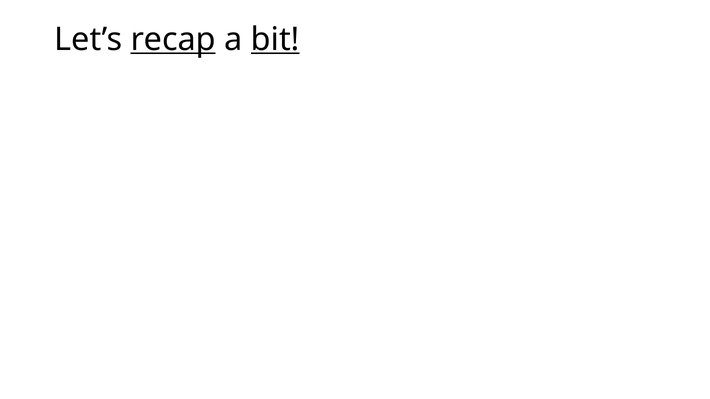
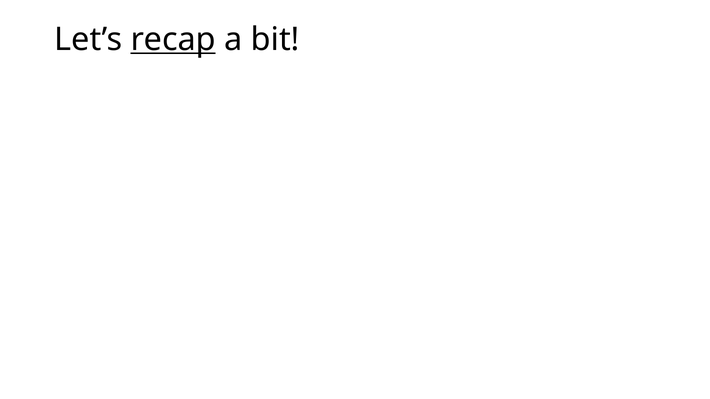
bit underline: present -> none (275, 39)
